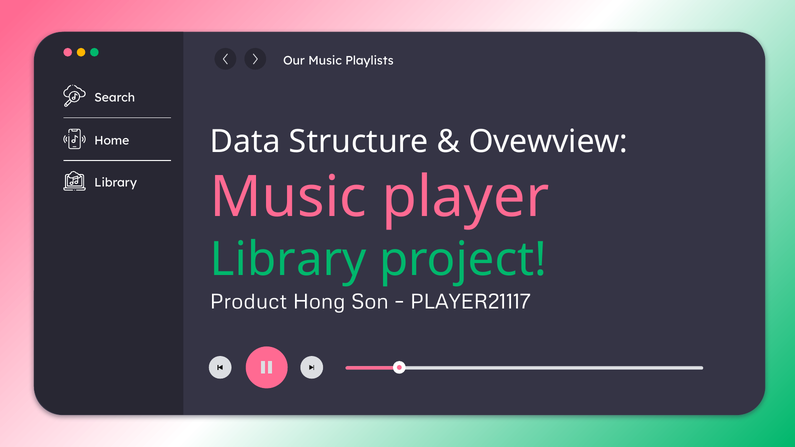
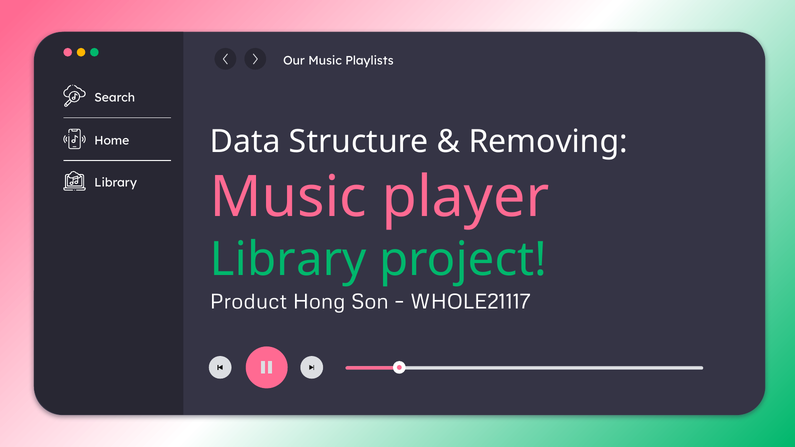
Ovewview: Ovewview -> Removing (548, 142)
PLAYER21117: PLAYER21117 -> WHOLE21117 (470, 302)
